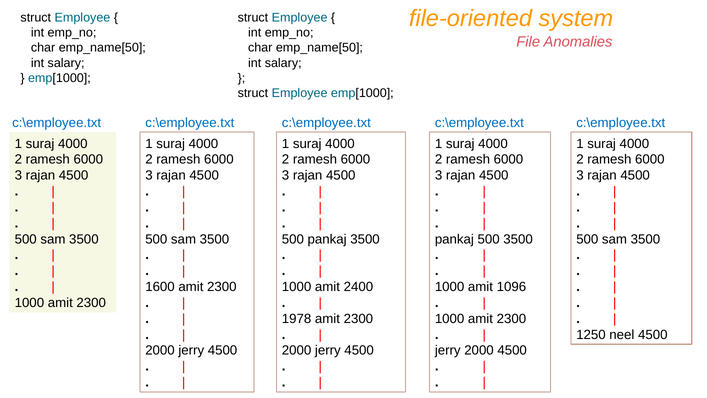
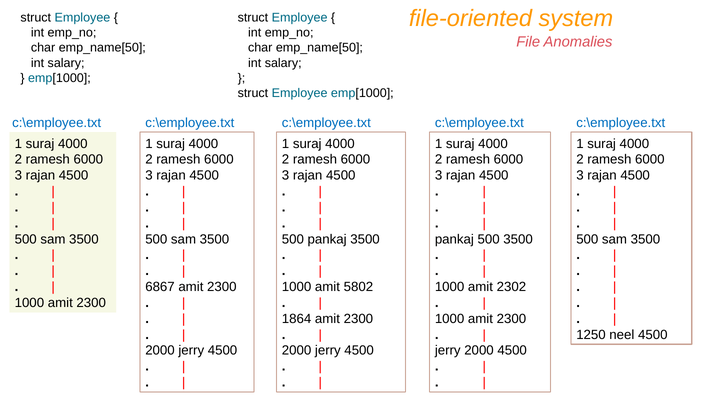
1600: 1600 -> 6867 (160, 287)
2400: 2400 -> 5802 (358, 287)
1096: 1096 -> 2302 (511, 287)
1978: 1978 -> 1864 (297, 318)
